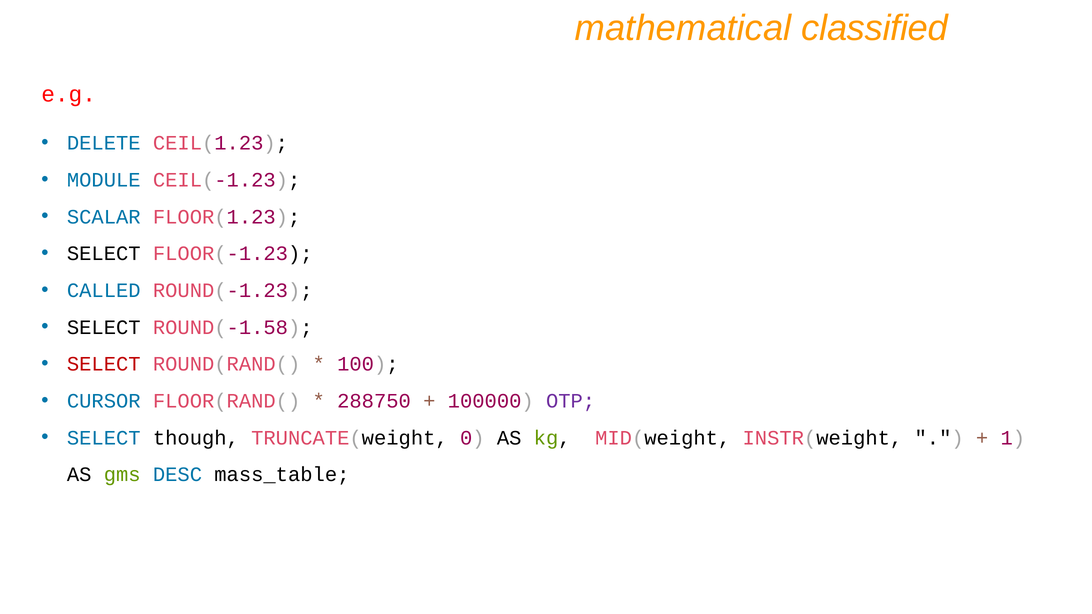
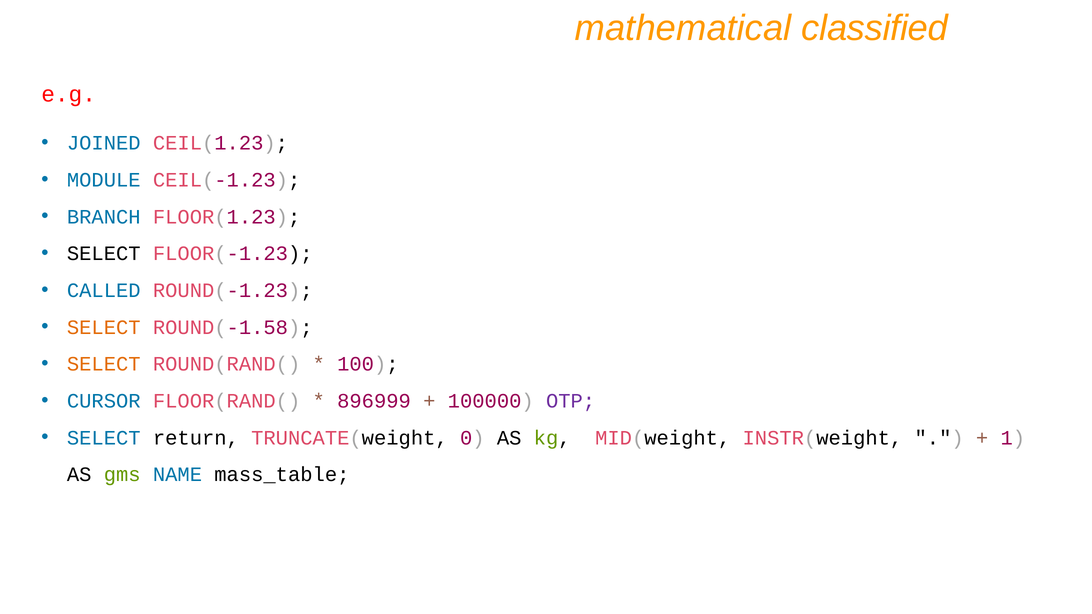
DELETE: DELETE -> JOINED (104, 143)
SCALAR: SCALAR -> BRANCH (104, 217)
SELECT colour: black -> orange (104, 327)
SELECT colour: red -> orange (104, 364)
288750: 288750 -> 896999 (374, 401)
though: though -> return (196, 438)
DESC: DESC -> NAME (177, 475)
